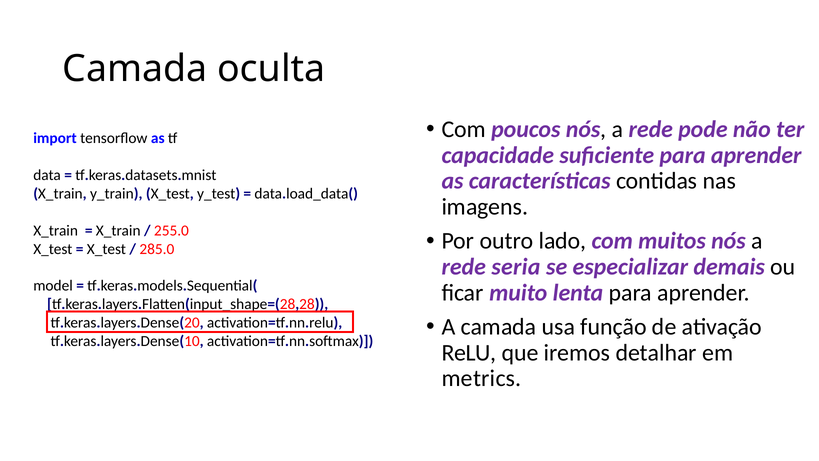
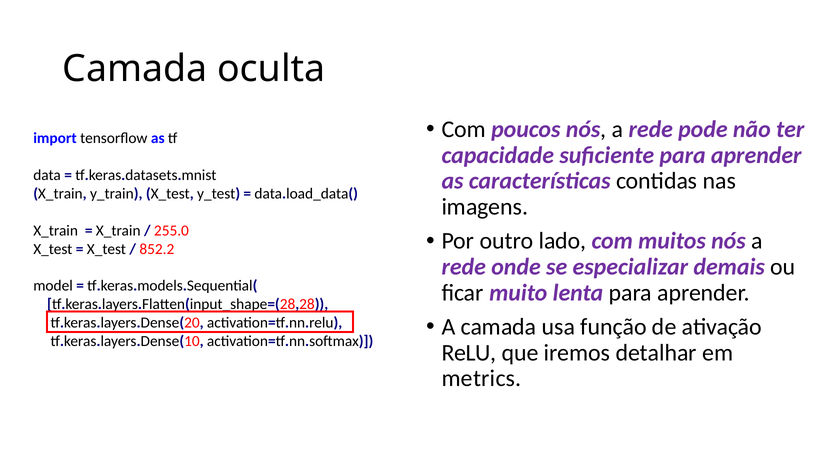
285.0: 285.0 -> 852.2 (157, 249)
seria: seria -> onde (516, 267)
